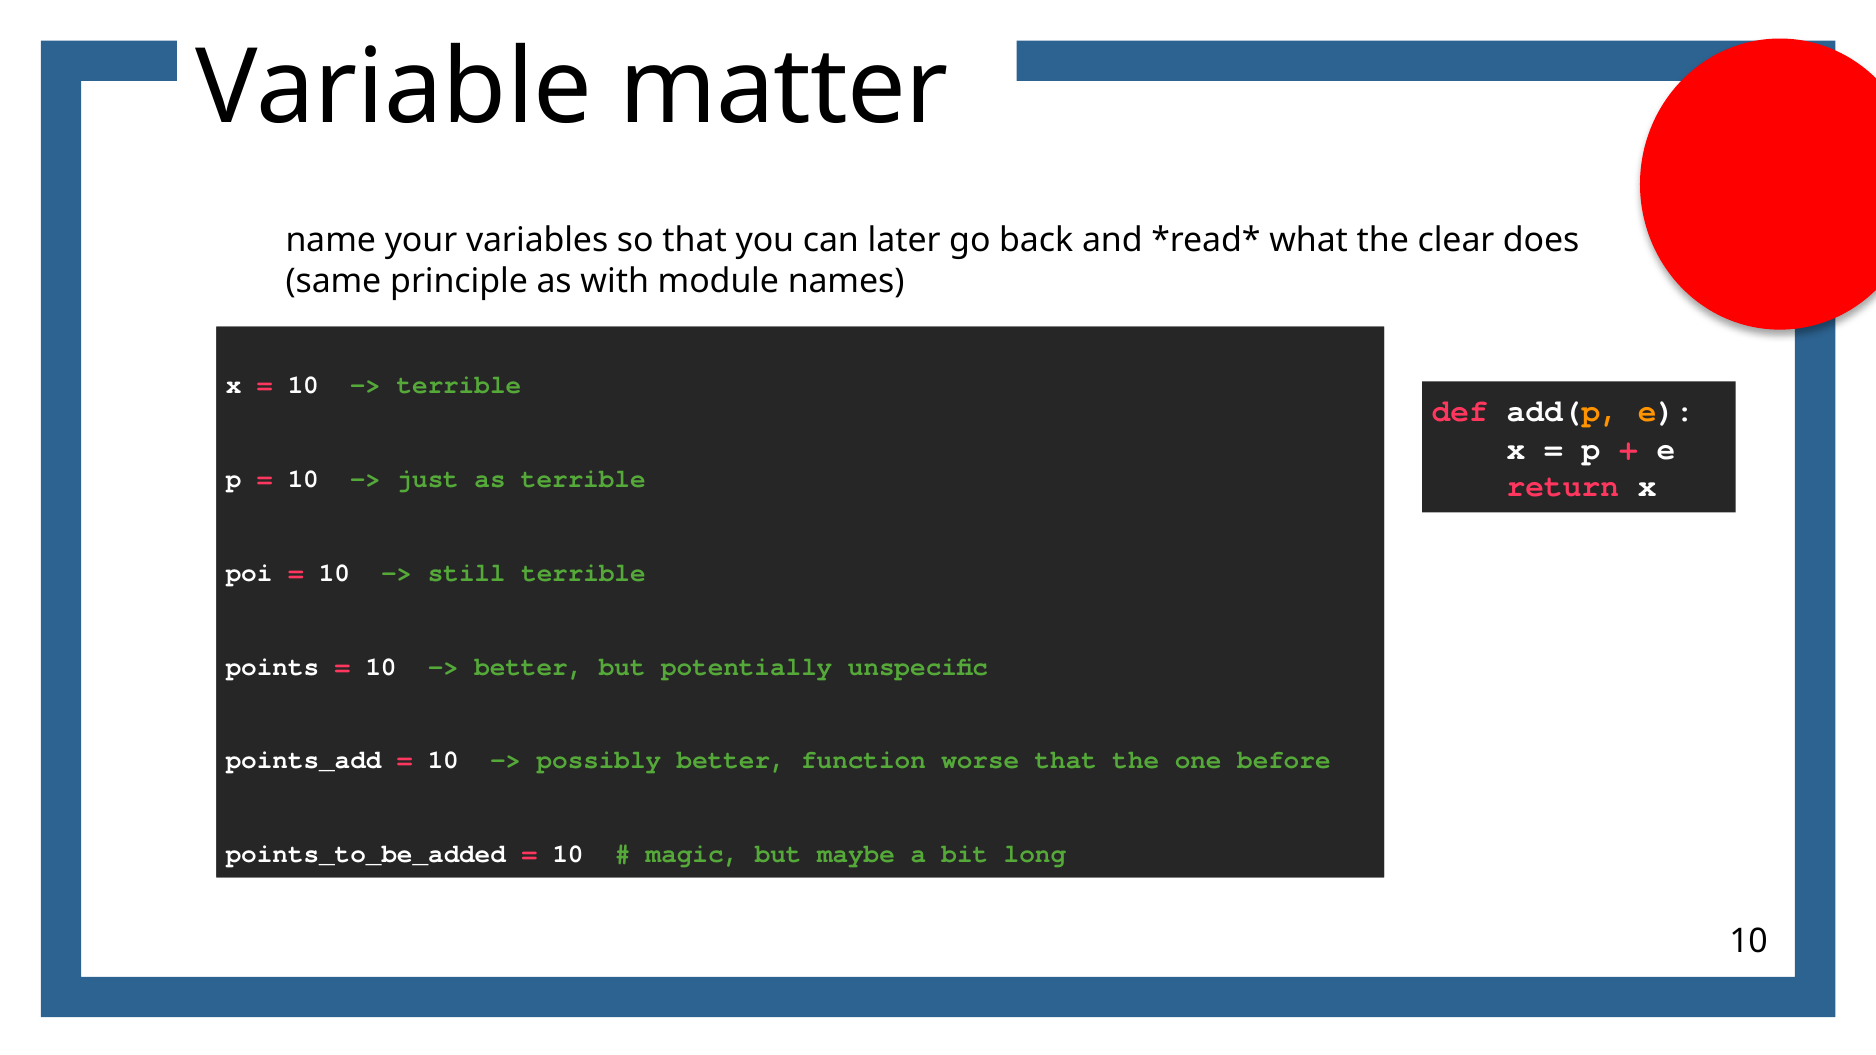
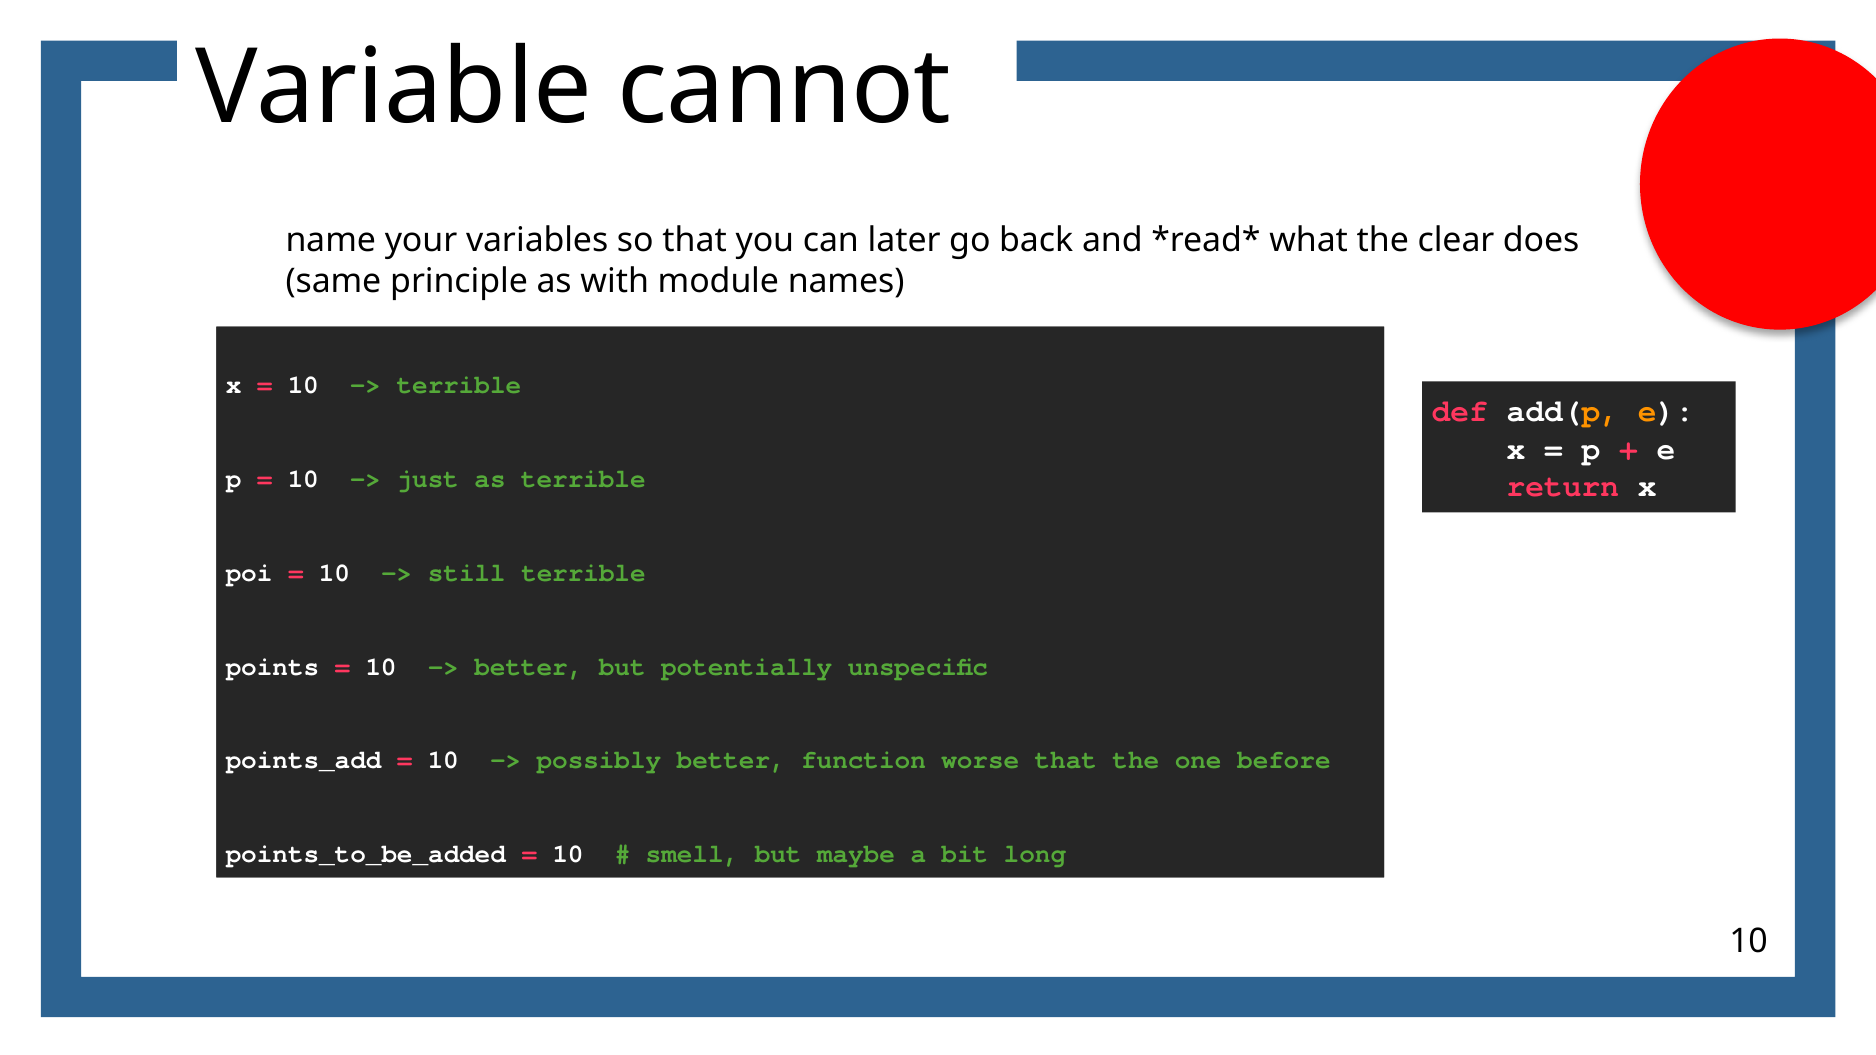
matter: matter -> cannot (784, 89)
magic: magic -> smell (693, 855)
